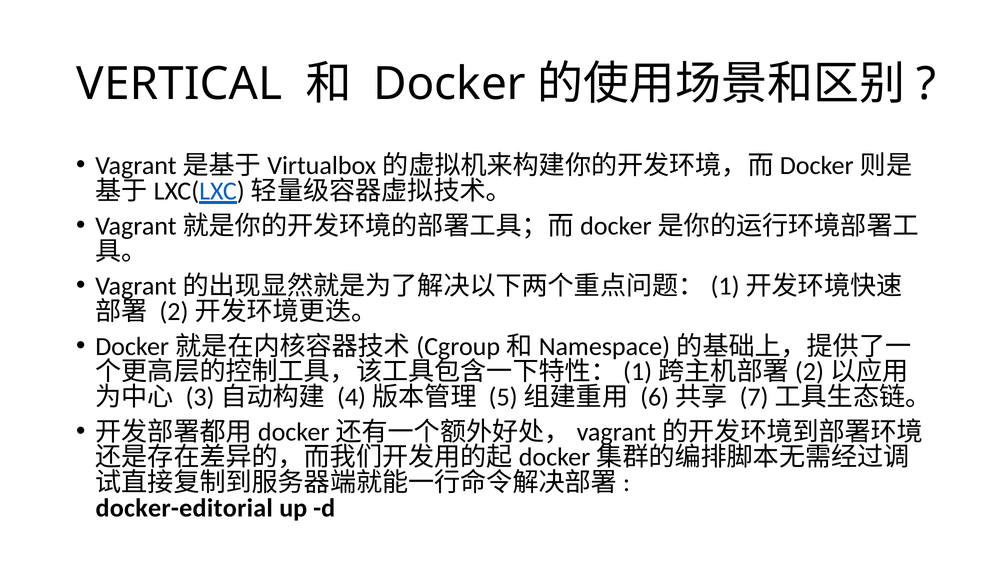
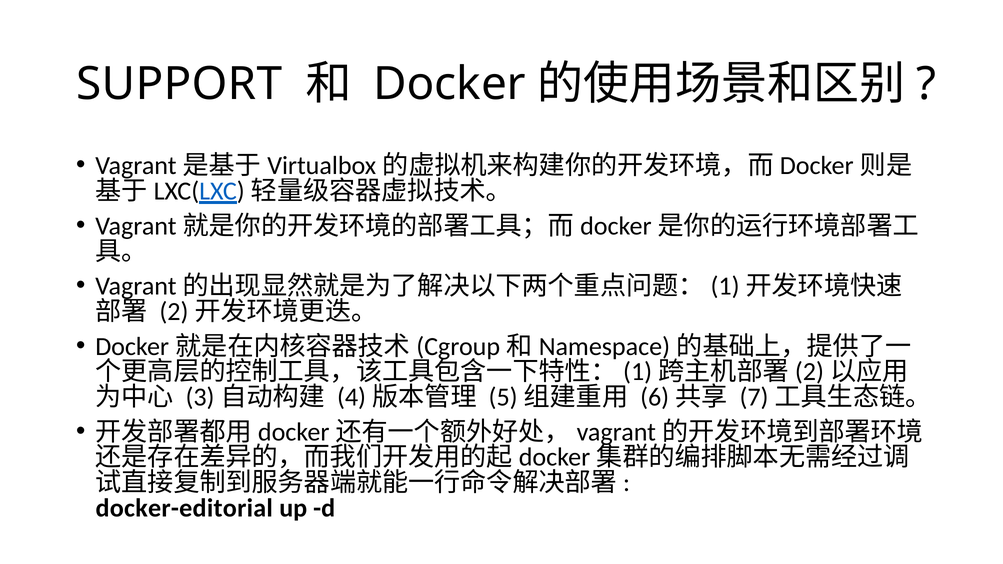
VERTICAL: VERTICAL -> SUPPORT (179, 84)
